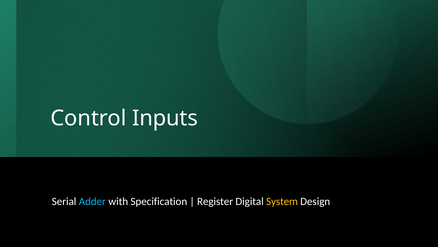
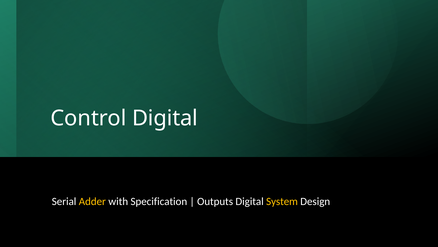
Control Inputs: Inputs -> Digital (165, 118)
Adder colour: light blue -> yellow (92, 201)
Register: Register -> Outputs (215, 201)
